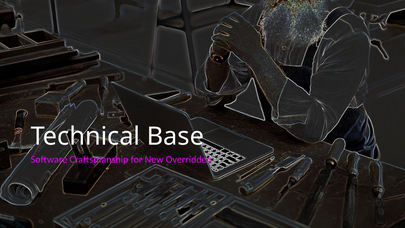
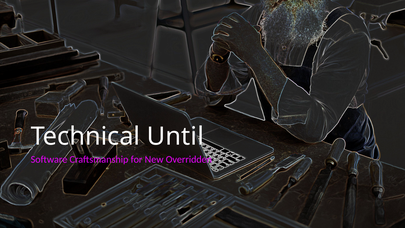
Base: Base -> Until (175, 136)
